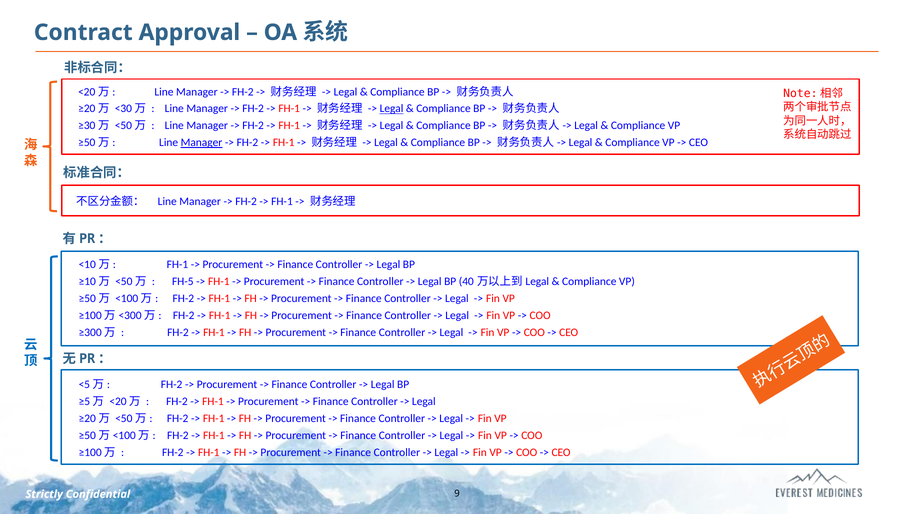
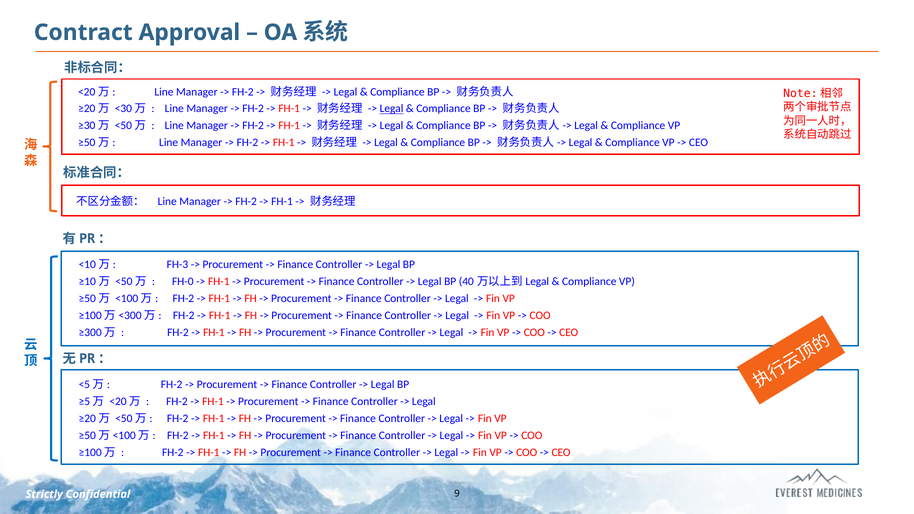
Manager underline: present -> none (201, 143)
FH-1: FH-1 -> FH-3 (177, 265)
FH-5: FH-5 -> FH-0 (183, 281)
